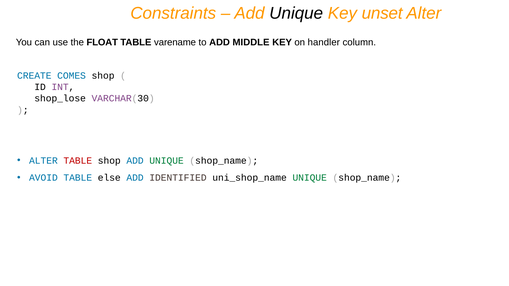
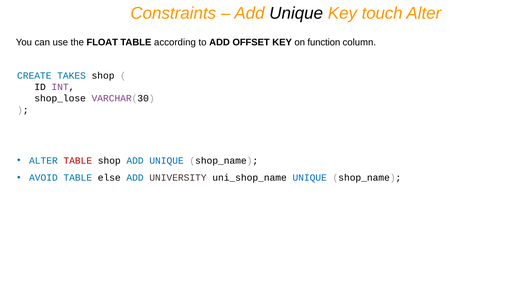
unset: unset -> touch (382, 13)
varename: varename -> according (175, 42)
MIDDLE: MIDDLE -> OFFSET (251, 42)
handler: handler -> function (324, 42)
COMES: COMES -> TAKES (72, 76)
UNIQUE colour: green -> blue (167, 161)
IDENTIFIED: IDENTIFIED -> UNIVERSITY (178, 178)
UNIQUE colour: green -> blue (310, 178)
